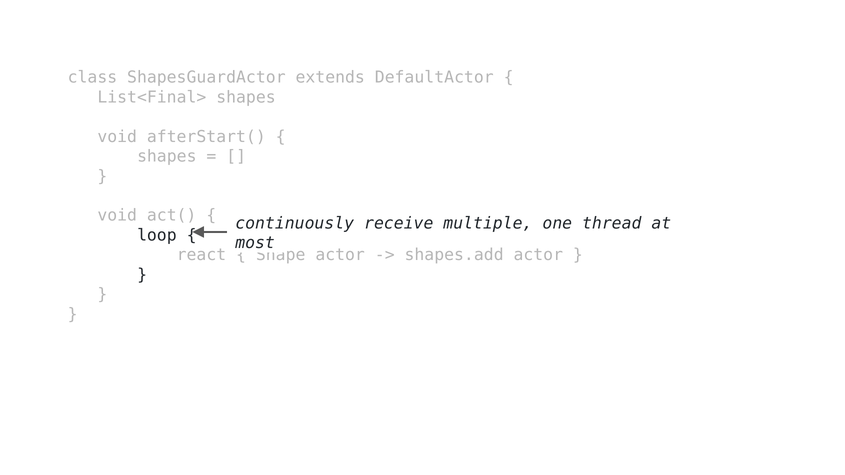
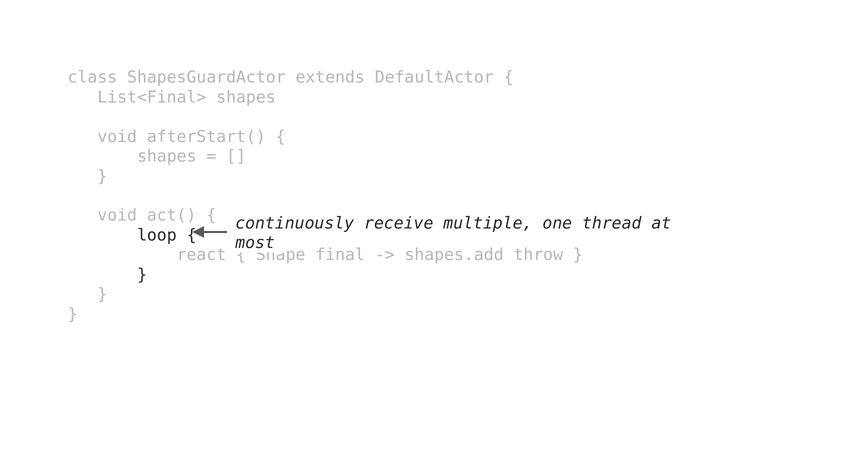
actor: actor -> final (340, 255)
shapes.add actor: actor -> throw (538, 255)
